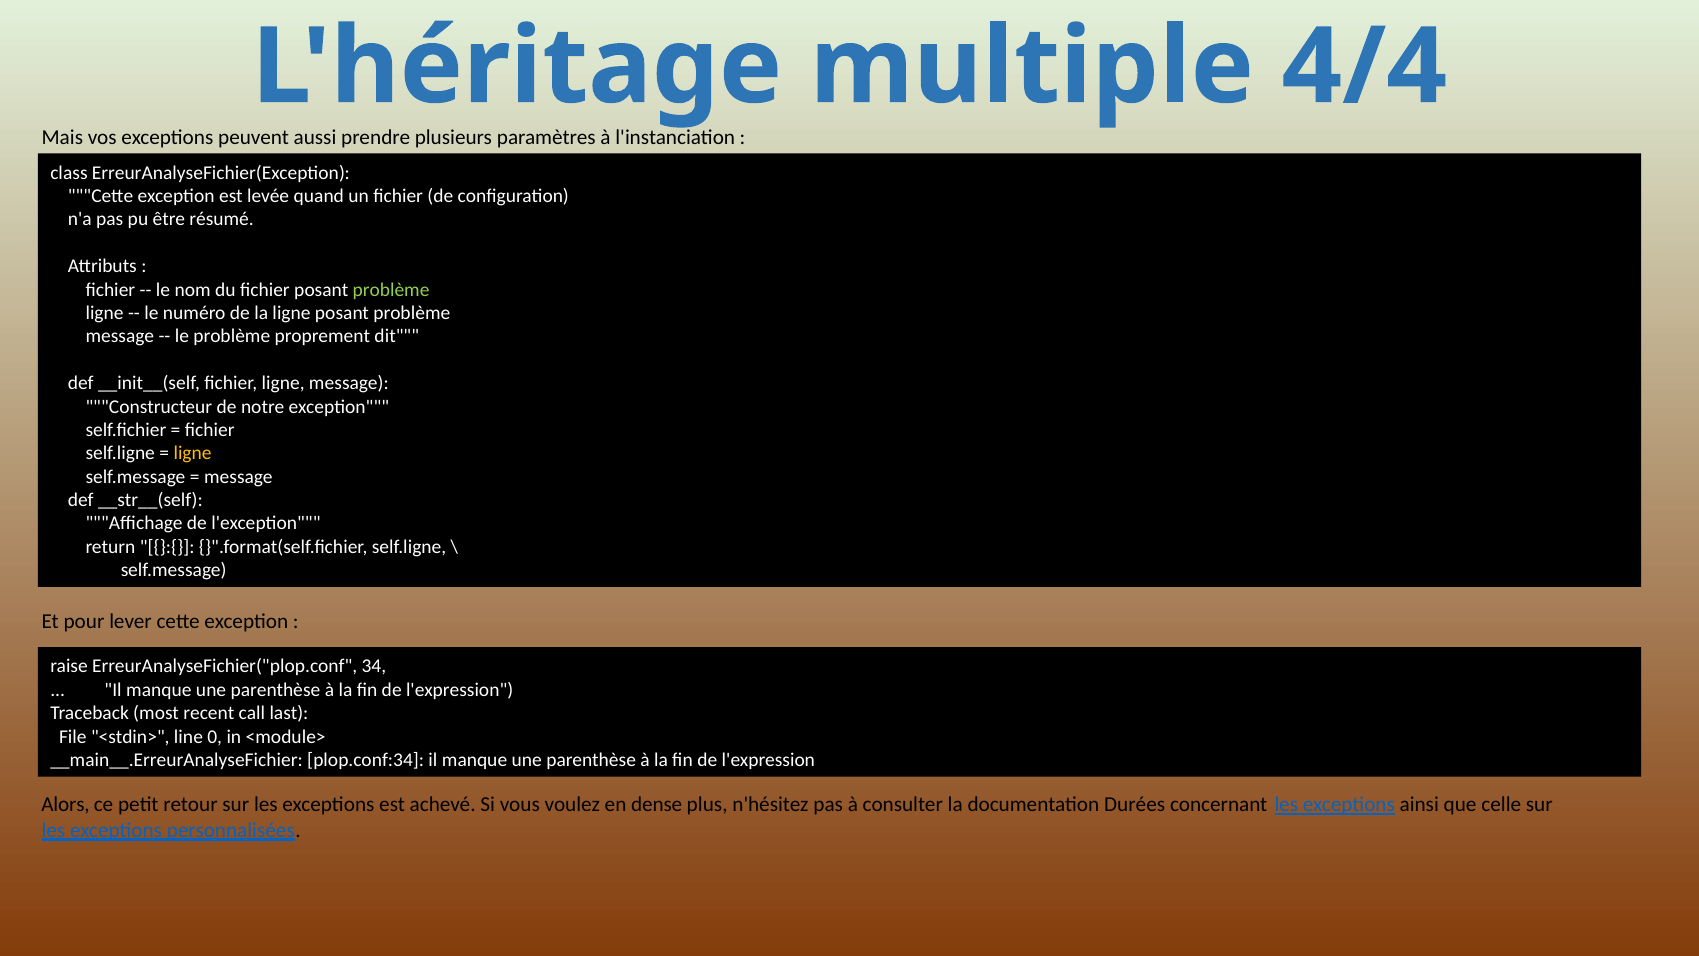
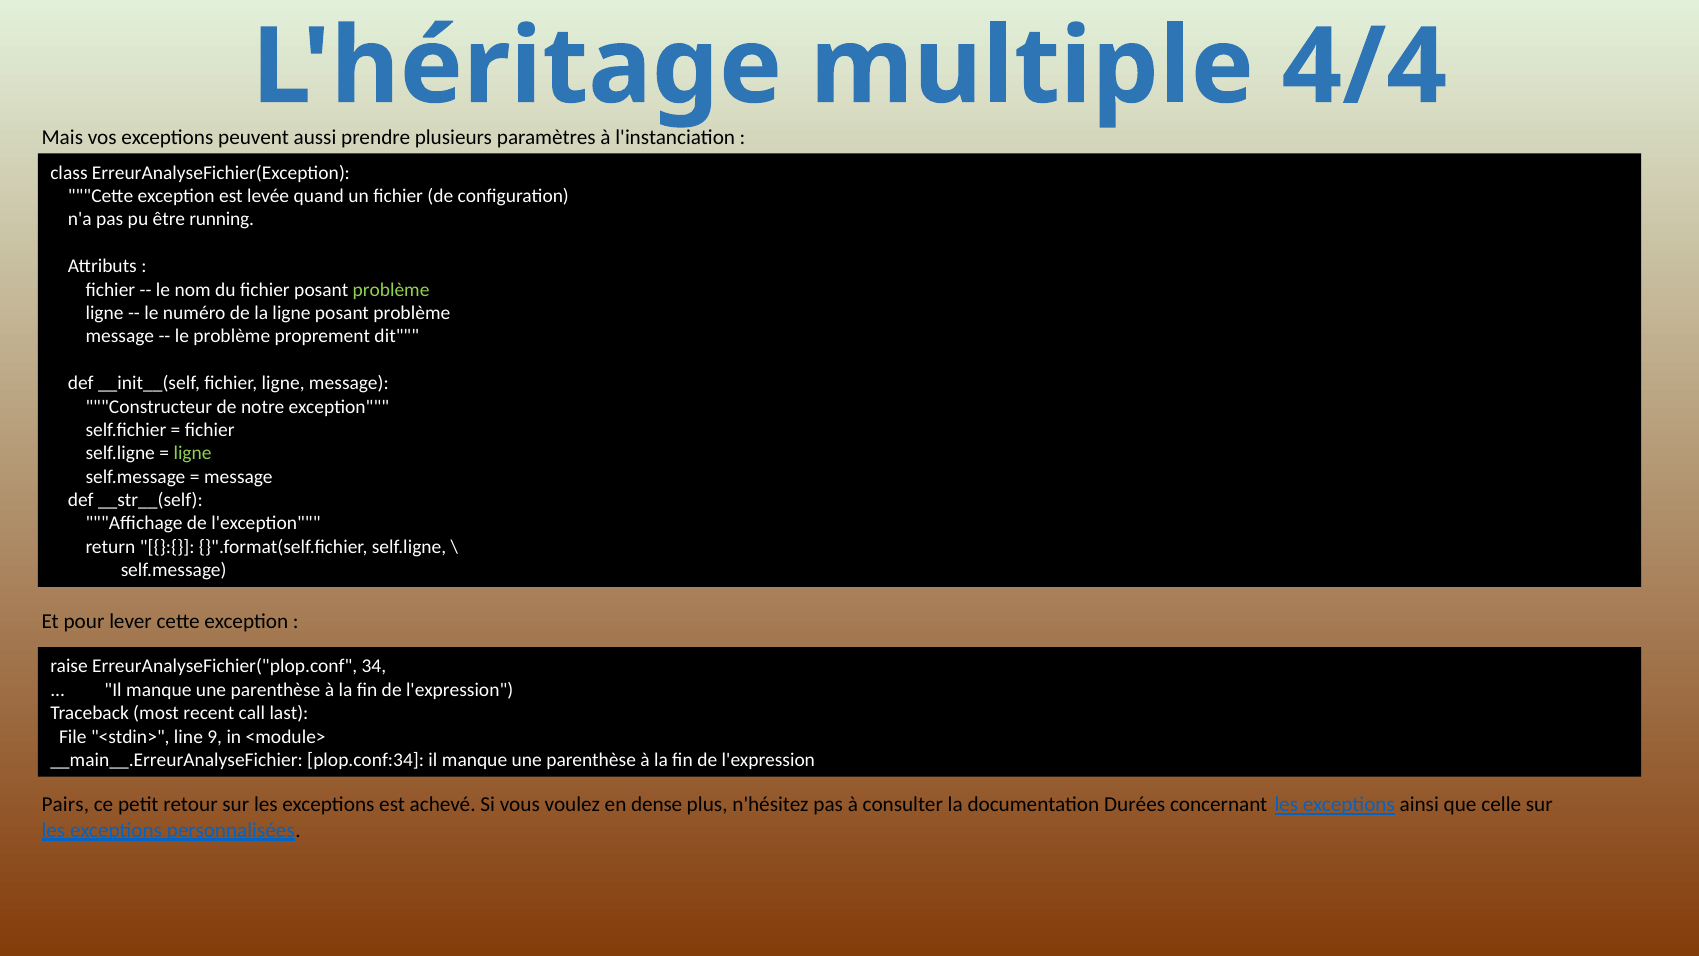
résumé: résumé -> running (222, 219)
ligne colour: yellow -> light green (193, 453)
0: 0 -> 9 (215, 736)
Alors: Alors -> Pairs (65, 804)
